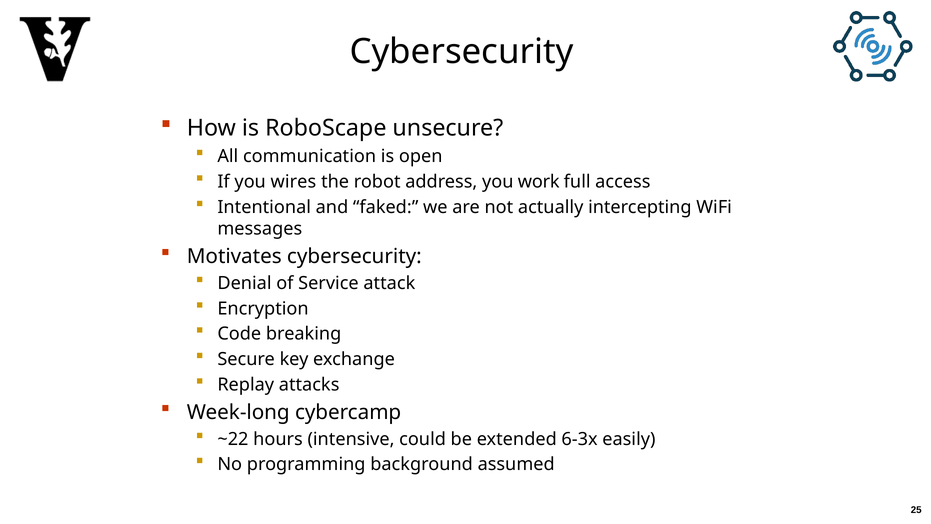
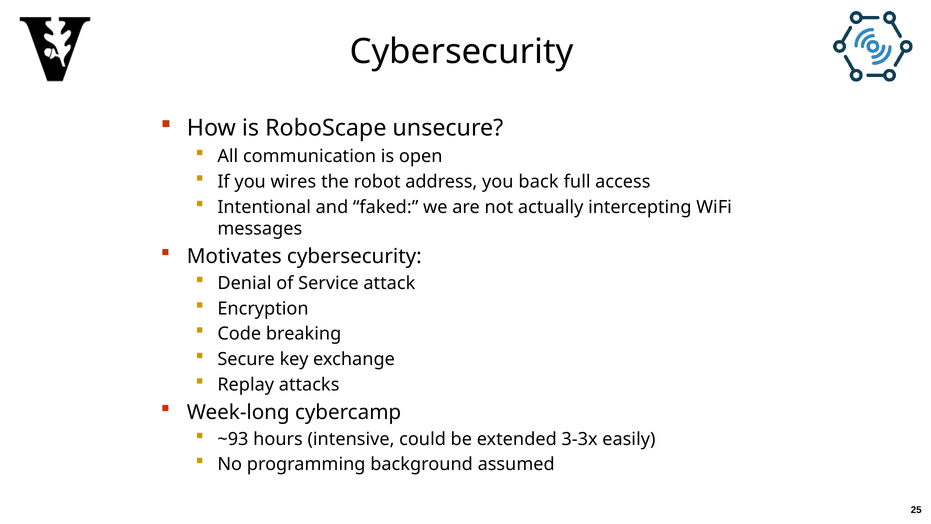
work: work -> back (539, 182)
~22: ~22 -> ~93 (233, 439)
6-3x: 6-3x -> 3-3x (580, 439)
